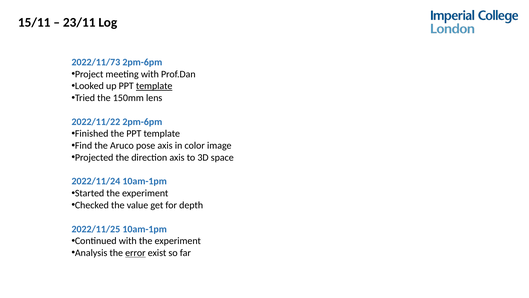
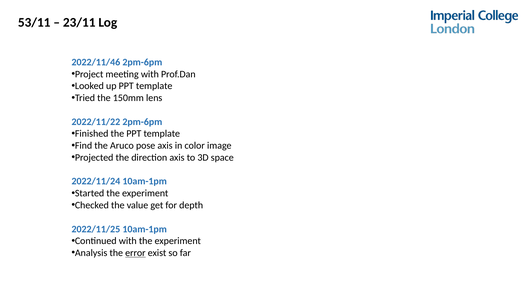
15/11: 15/11 -> 53/11 (34, 23)
2022/11/73: 2022/11/73 -> 2022/11/46 (96, 62)
template underline: present -> none (154, 86)
